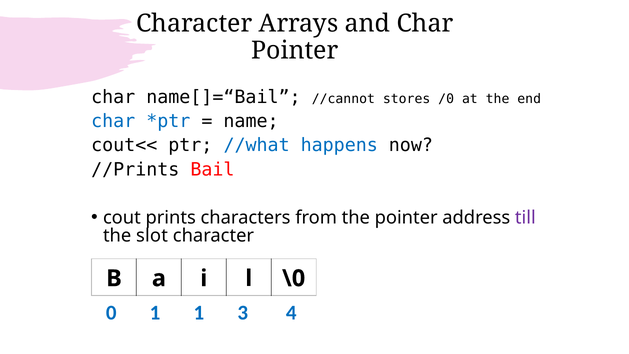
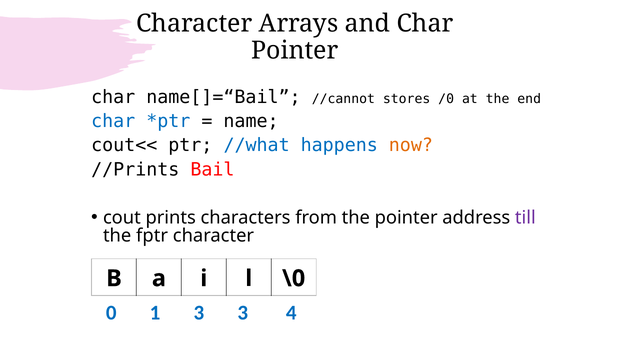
now colour: black -> orange (411, 145)
slot: slot -> fptr (152, 235)
1 1: 1 -> 3 (199, 312)
